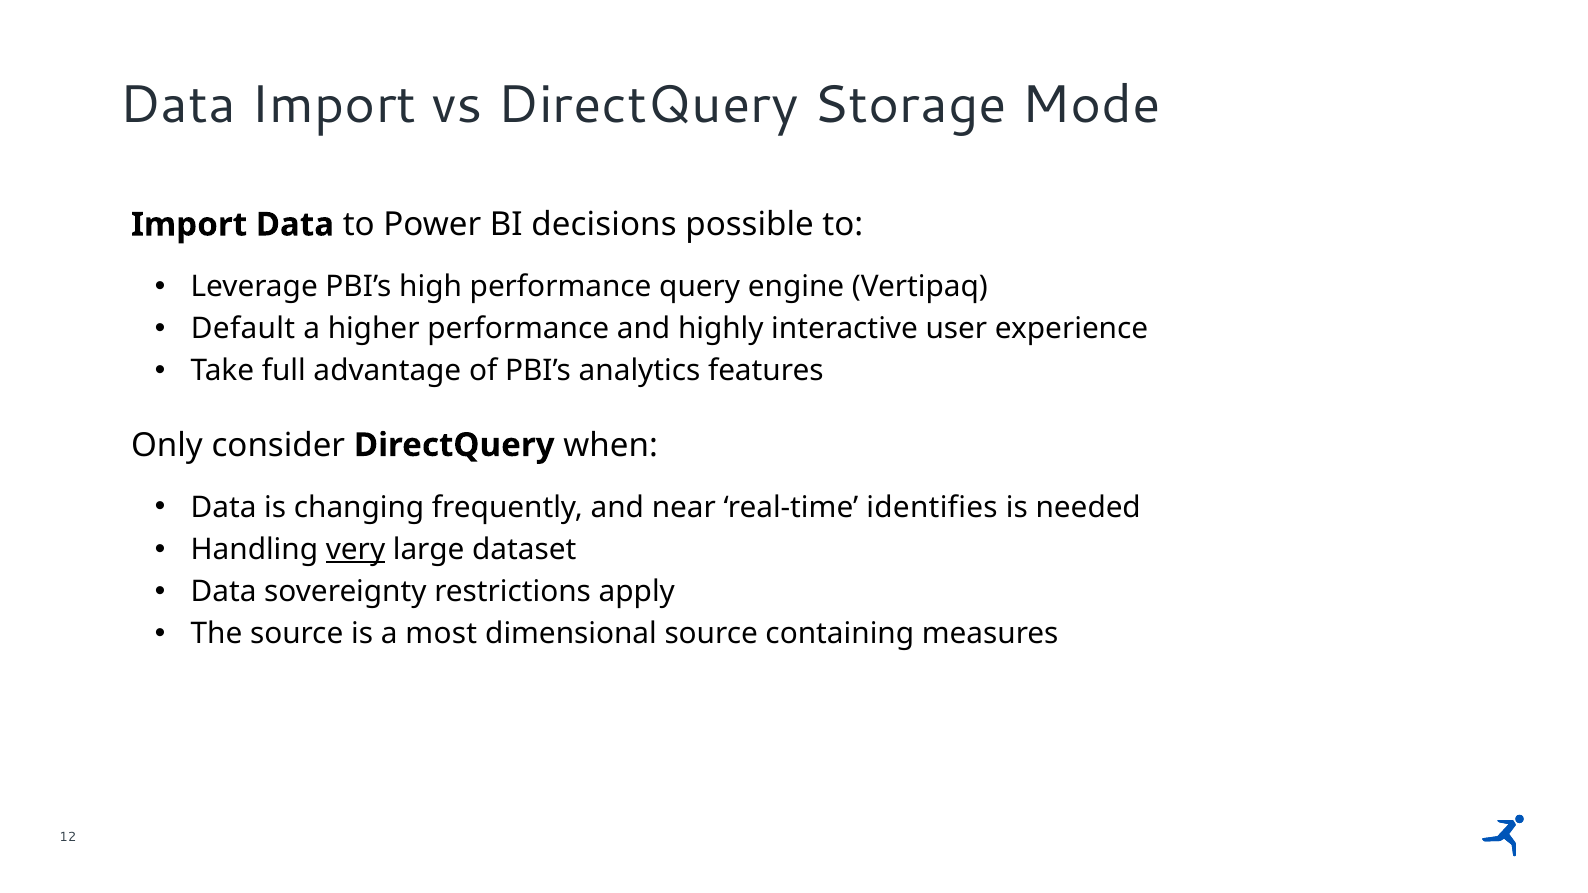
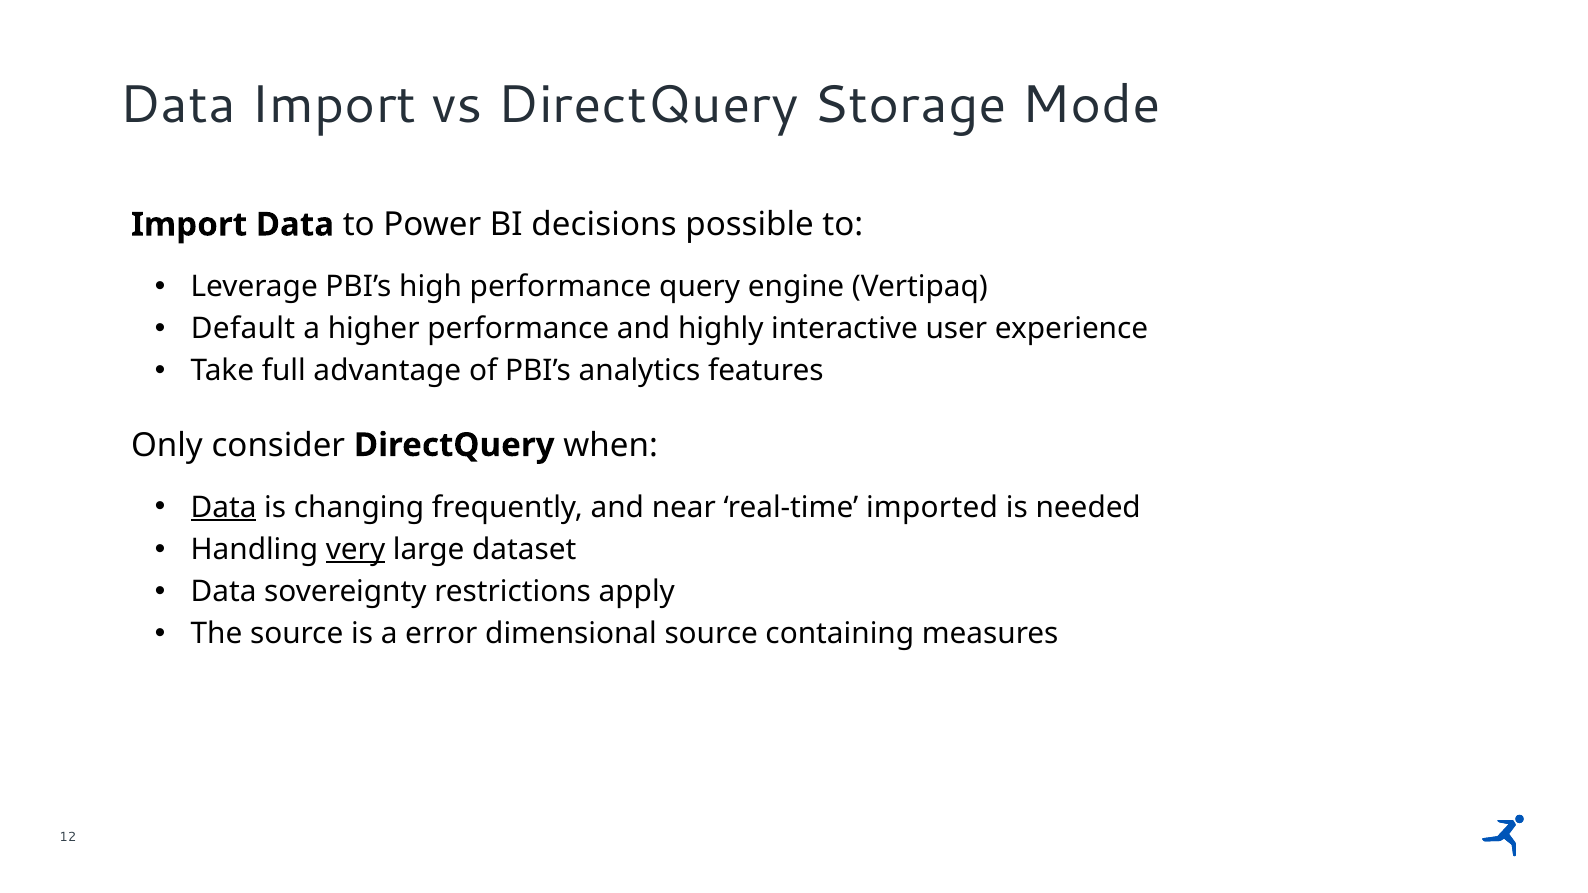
Data underline: none -> present (224, 507)
identifies: identifies -> imported (932, 507)
most: most -> error (441, 634)
